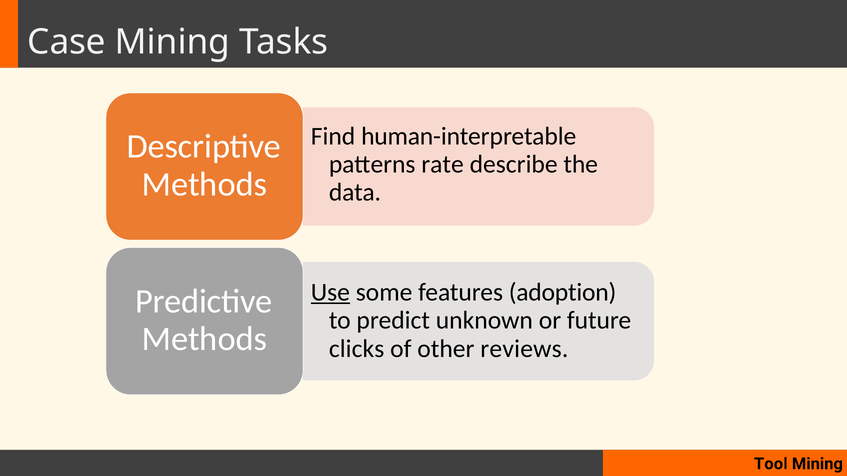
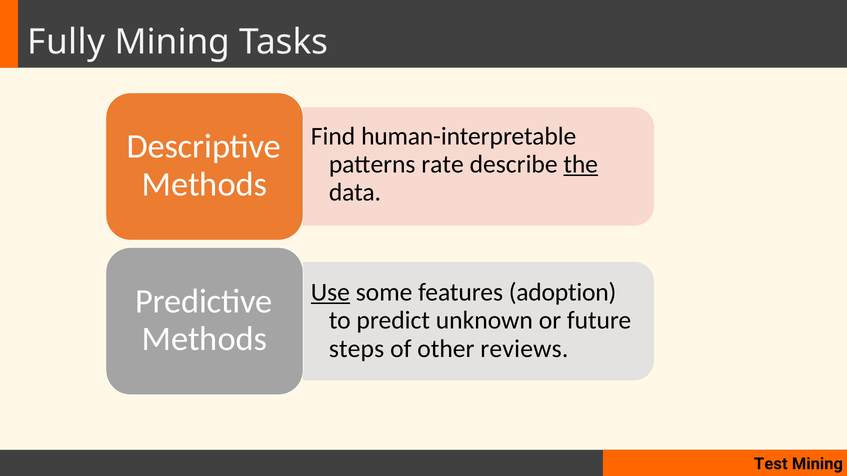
Case: Case -> Fully (66, 42)
the underline: none -> present (581, 165)
clicks: clicks -> steps (357, 349)
Tool: Tool -> Test (771, 464)
